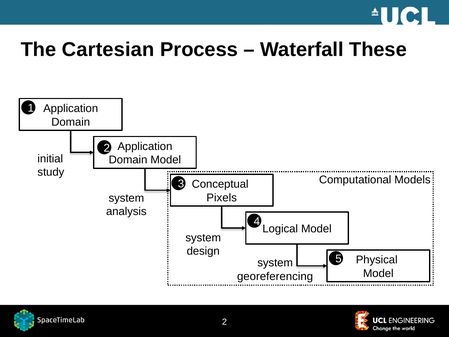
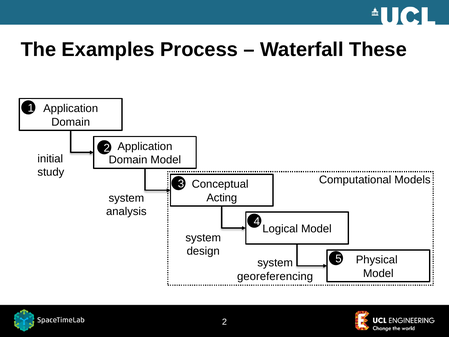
Cartesian: Cartesian -> Examples (108, 50)
Pixels: Pixels -> Acting (222, 198)
